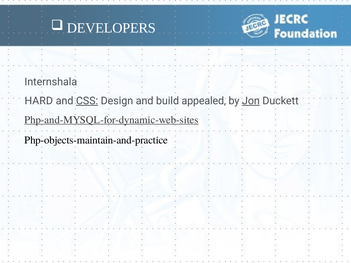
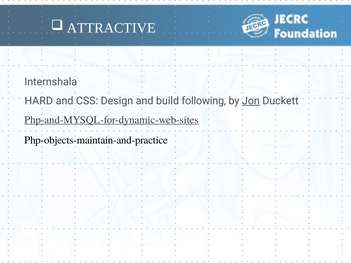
DEVELOPERS: DEVELOPERS -> ATTRACTIVE (111, 28)
CSS underline: present -> none (87, 101)
appealed: appealed -> following (204, 101)
